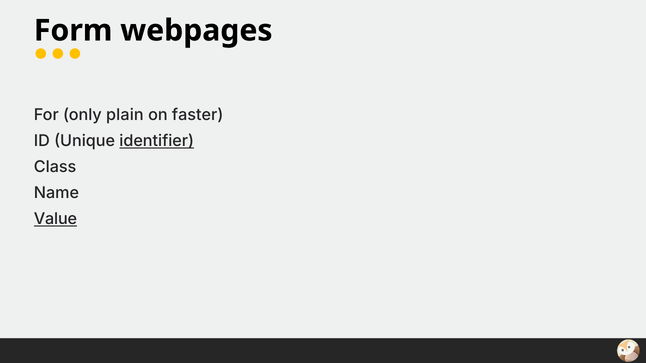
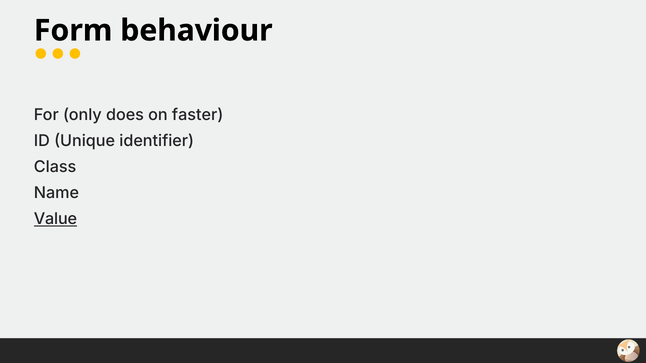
webpages: webpages -> behaviour (196, 31)
plain: plain -> does (125, 115)
identifier underline: present -> none (157, 141)
